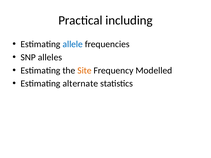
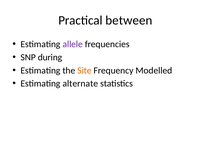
including: including -> between (129, 20)
allele colour: blue -> purple (73, 44)
alleles: alleles -> during (50, 57)
